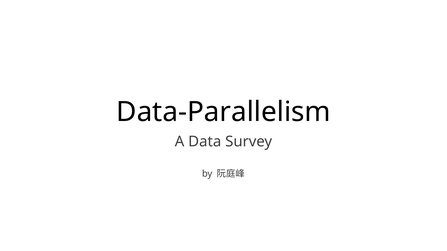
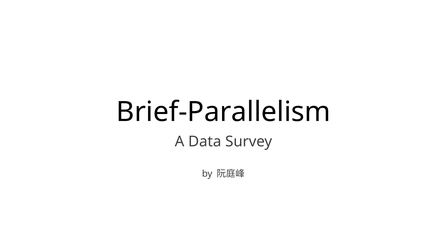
Data-Parallelism: Data-Parallelism -> Brief-Parallelism (224, 112)
